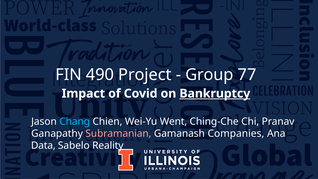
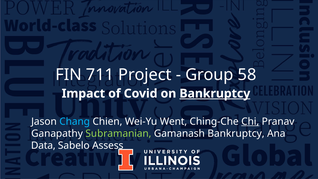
490: 490 -> 711 (100, 75)
77: 77 -> 58 (247, 75)
Chi underline: none -> present (250, 121)
Subramanian colour: pink -> light green (118, 133)
Gamanash Companies: Companies -> Bankruptcy (236, 133)
Reality: Reality -> Assess (108, 145)
